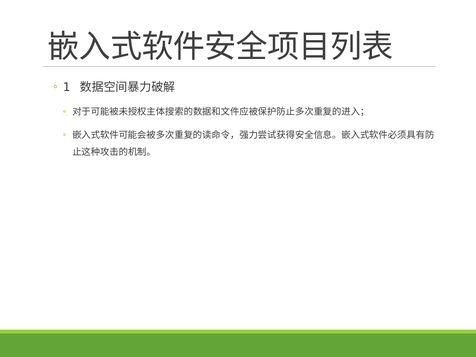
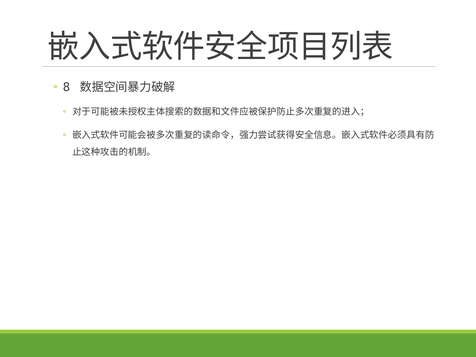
1: 1 -> 8 (66, 87)
